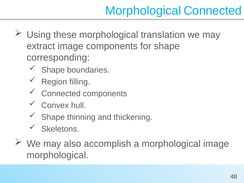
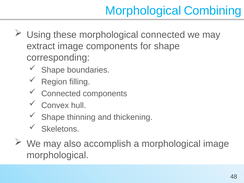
Morphological Connected: Connected -> Combining (213, 11)
morphological translation: translation -> connected (163, 35)
